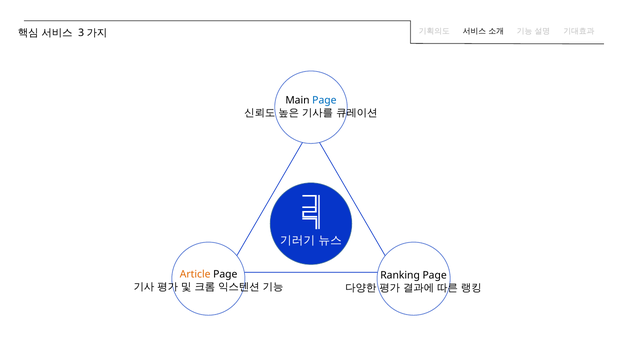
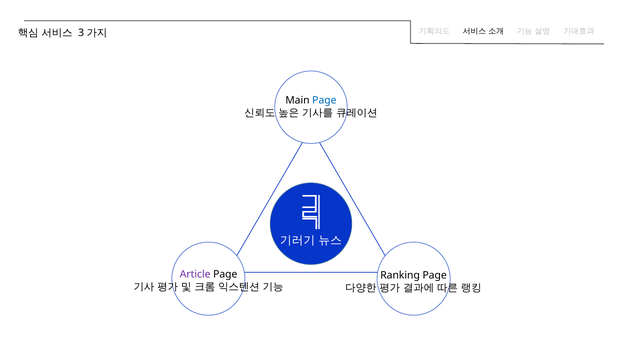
Article colour: orange -> purple (195, 274)
